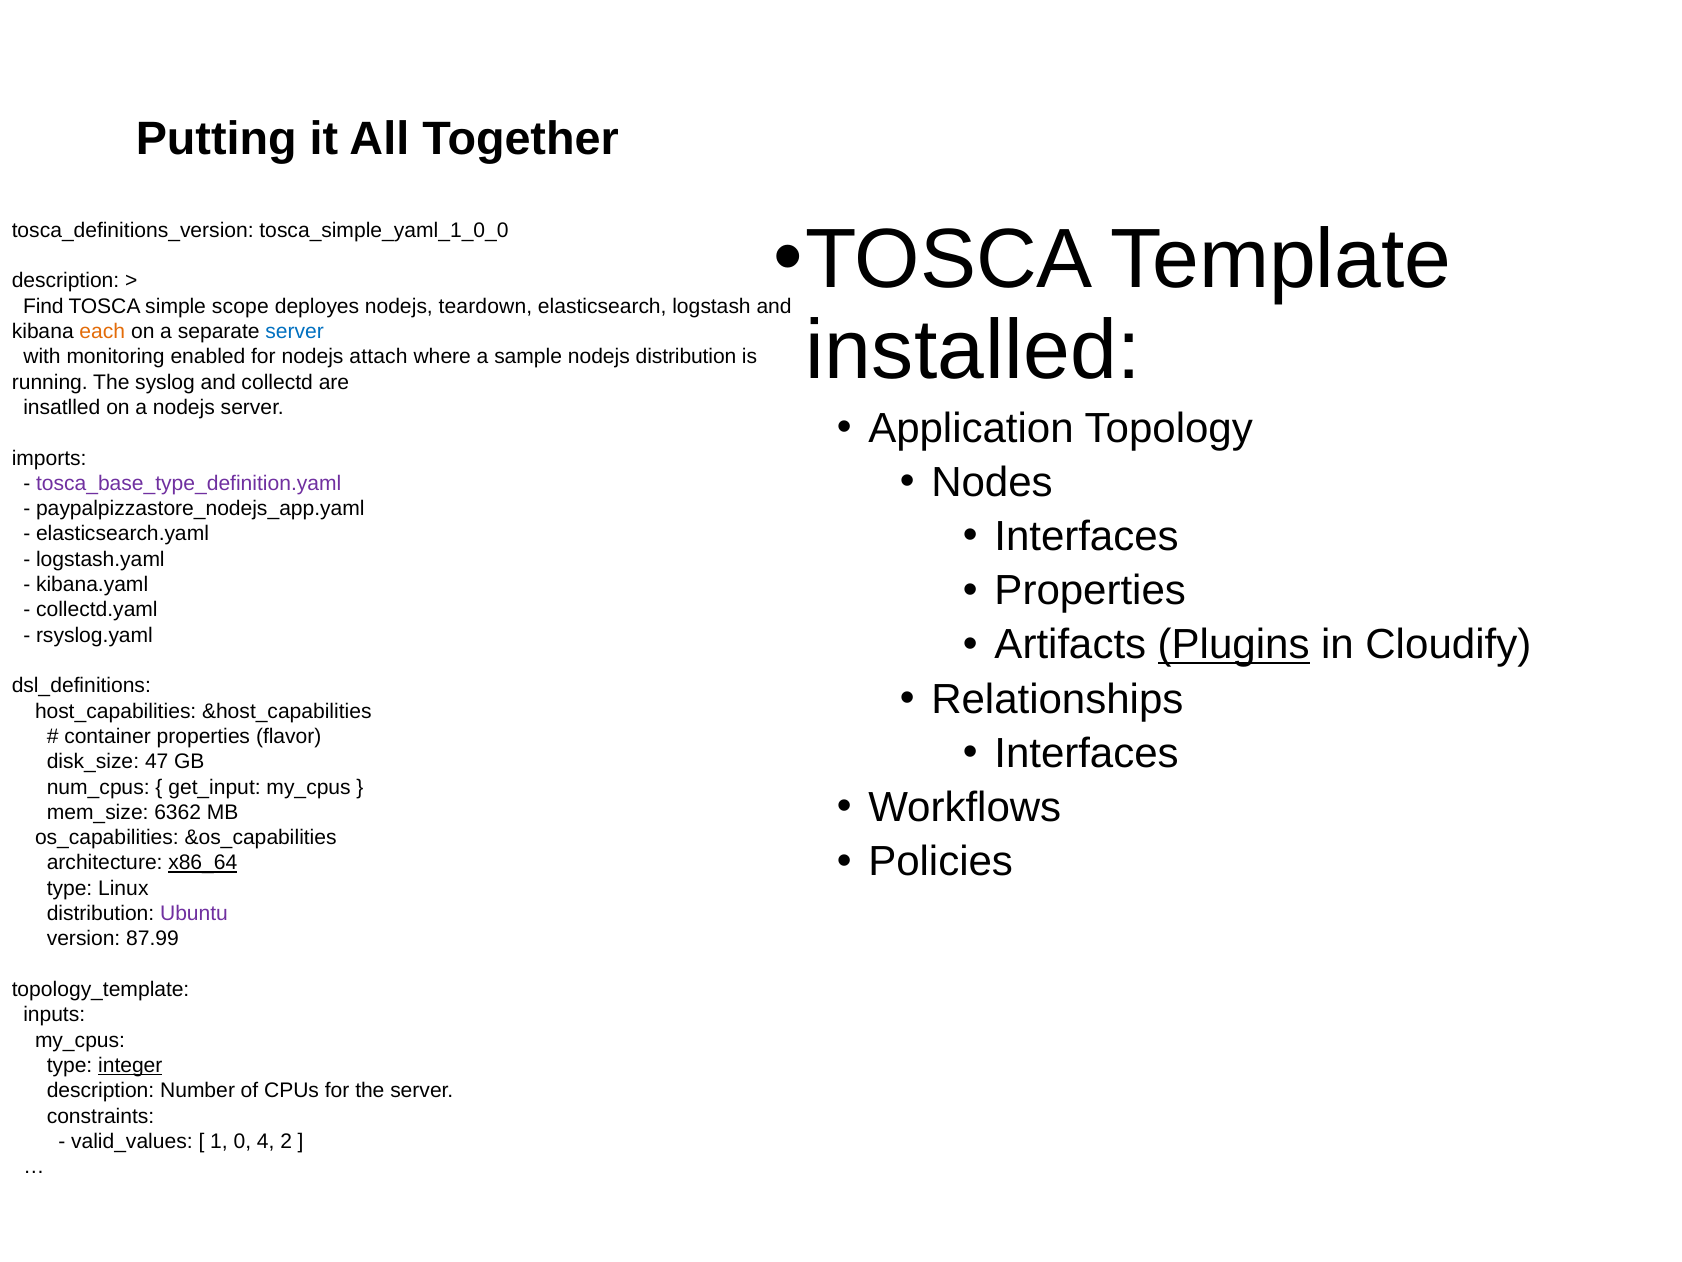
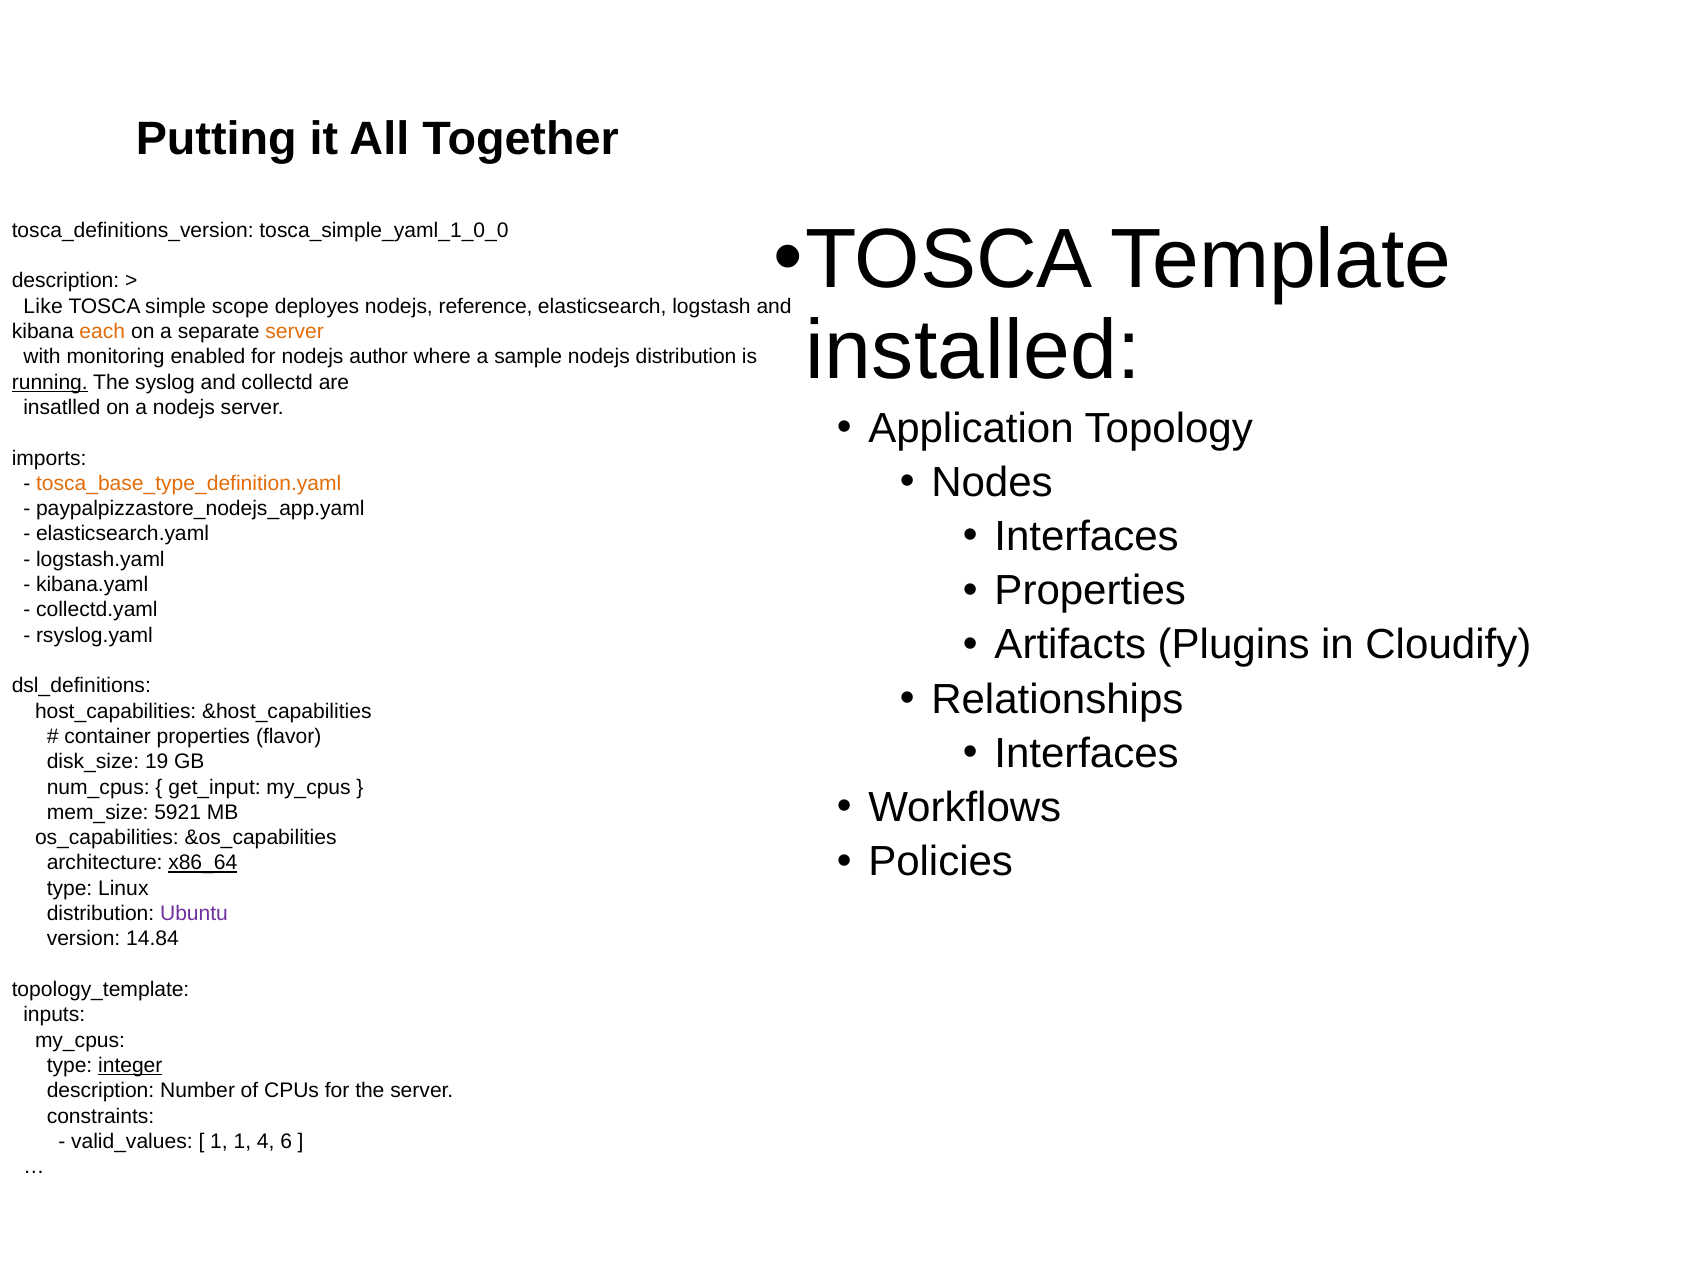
Find: Find -> Like (43, 306)
teardown: teardown -> reference (486, 306)
server colour: blue -> orange (295, 331)
attach: attach -> author (379, 357)
running underline: none -> present (50, 382)
tosca_base_type_definition.yaml colour: purple -> orange (189, 483)
Plugins underline: present -> none (1234, 645)
47: 47 -> 19 (157, 761)
6362: 6362 -> 5921 (178, 812)
87.99: 87.99 -> 14.84 (153, 939)
1 0: 0 -> 1 (242, 1141)
2: 2 -> 6 (286, 1141)
